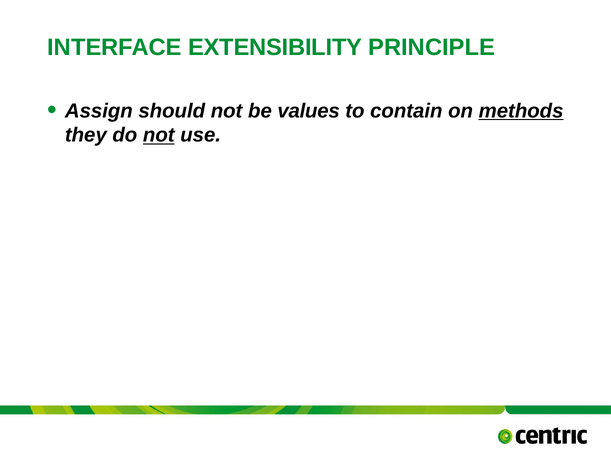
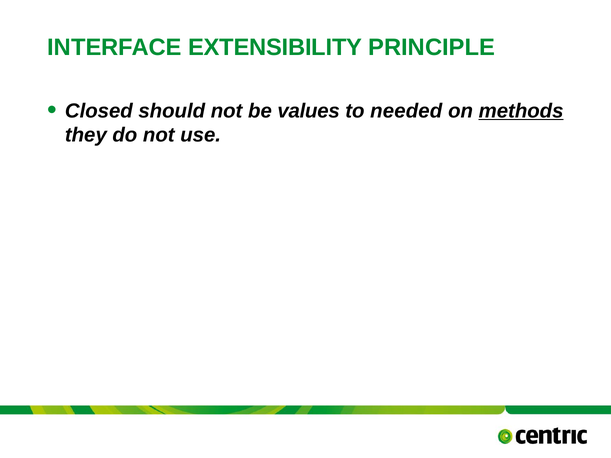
Assign: Assign -> Closed (99, 111)
contain: contain -> needed (406, 111)
not underline: present -> none (159, 135)
